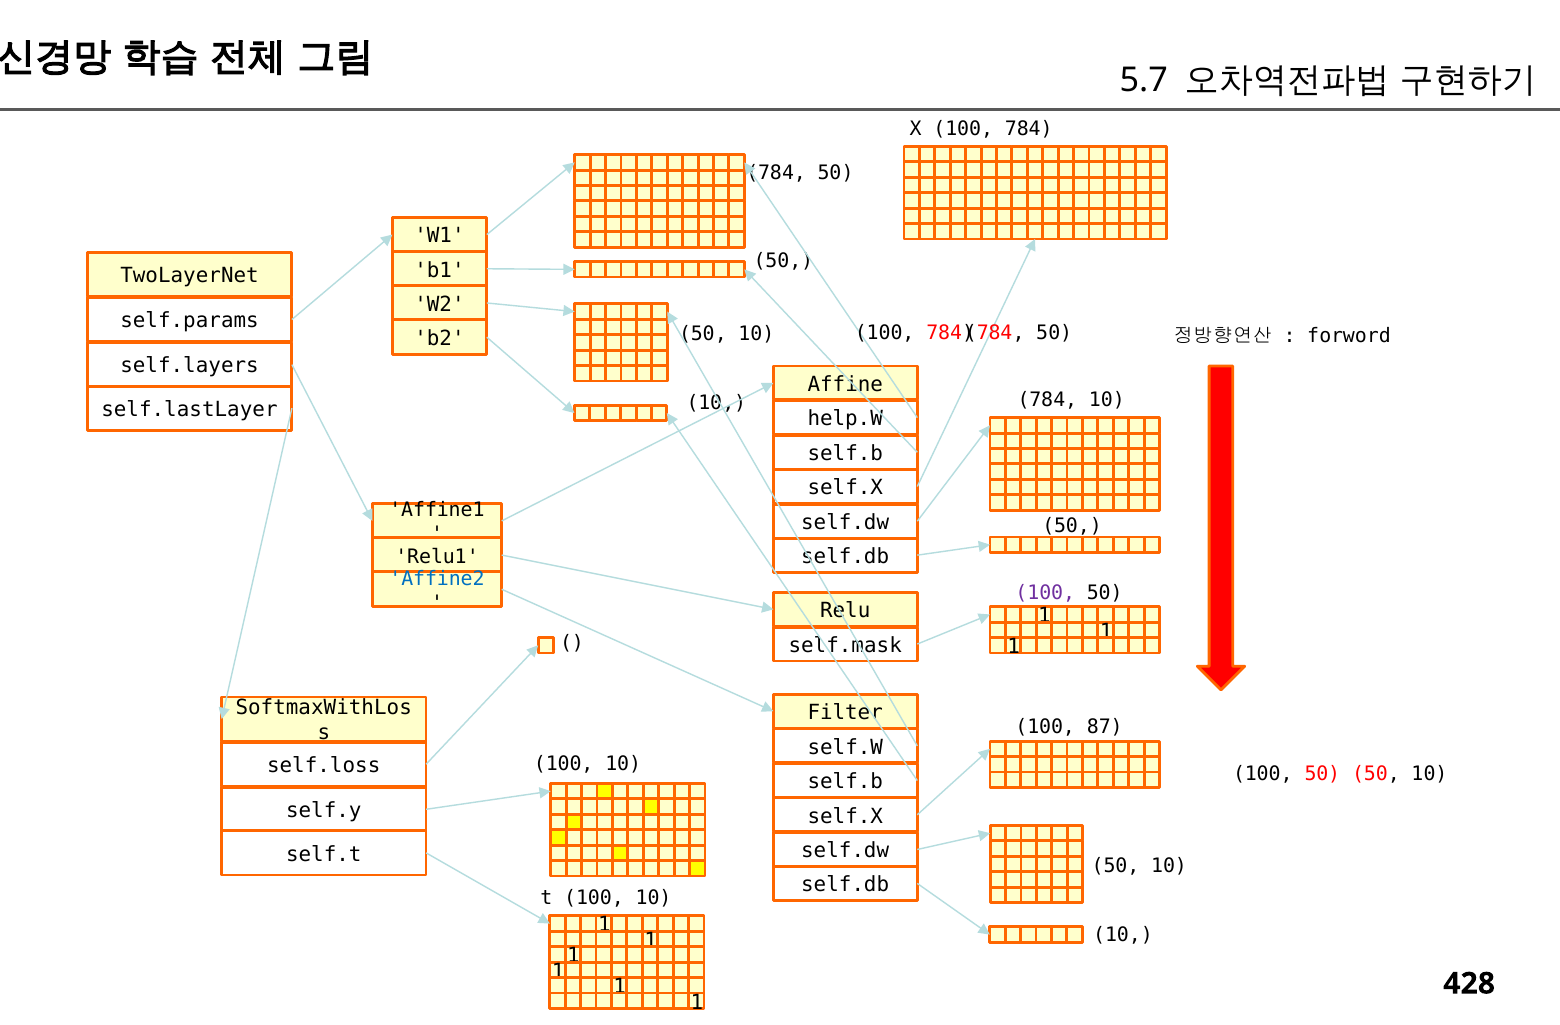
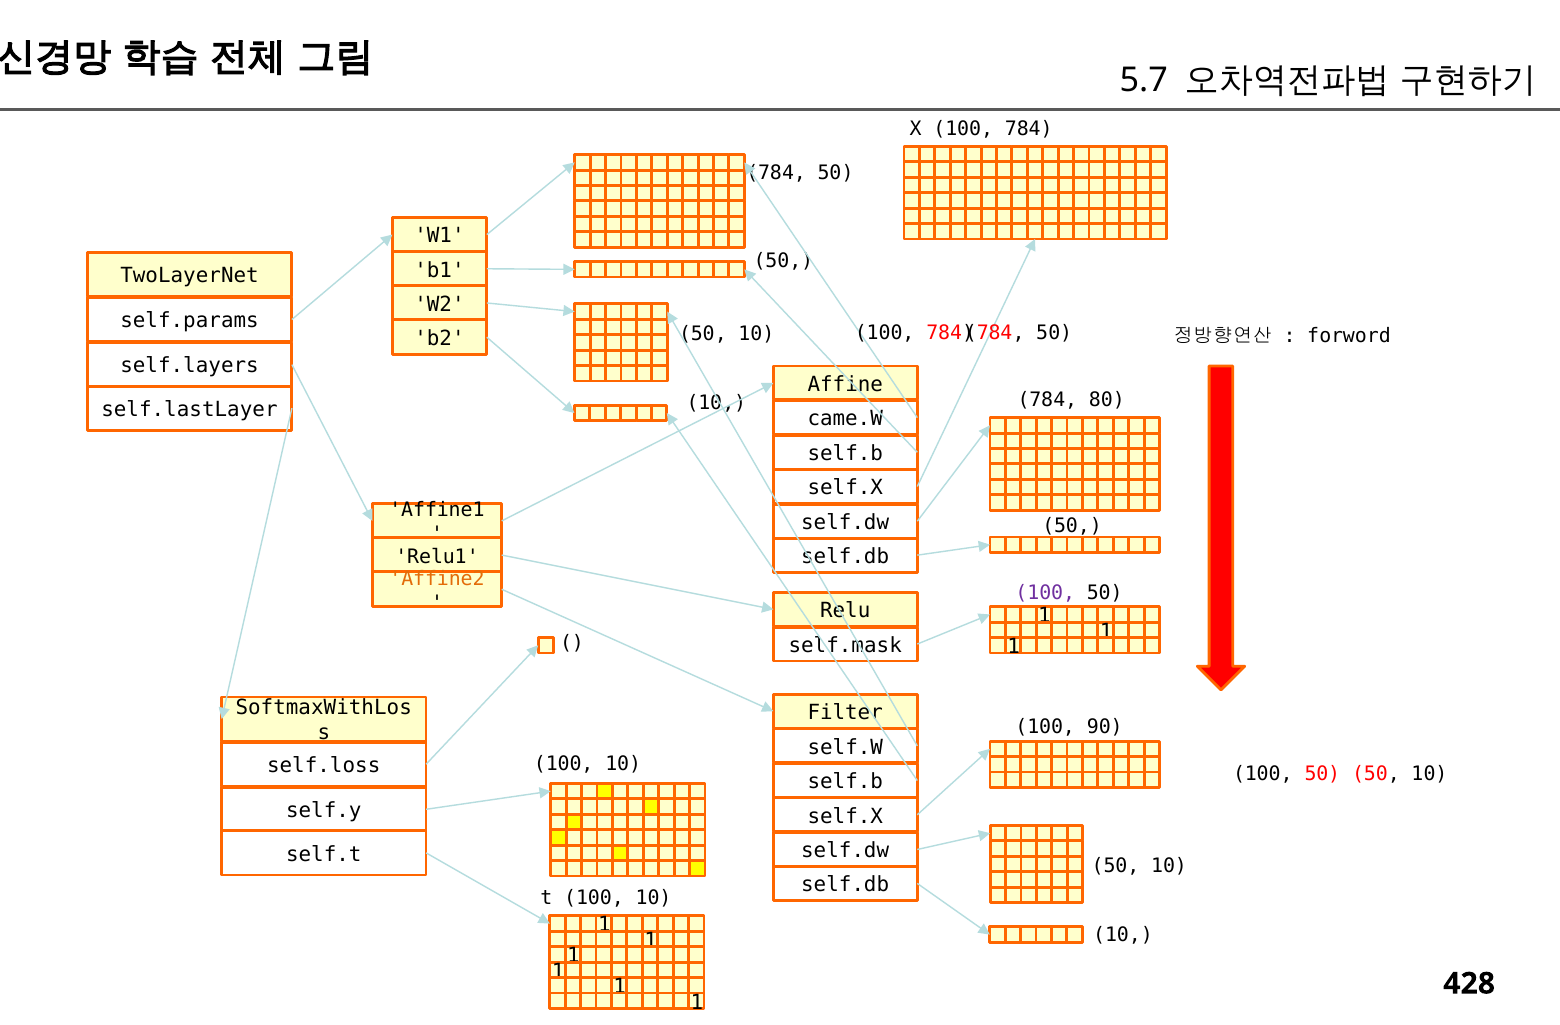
784 10: 10 -> 80 (1107, 400)
help.W: help.W -> came.W (845, 419)
Affine2 colour: blue -> orange (437, 579)
87: 87 -> 90 (1105, 727)
